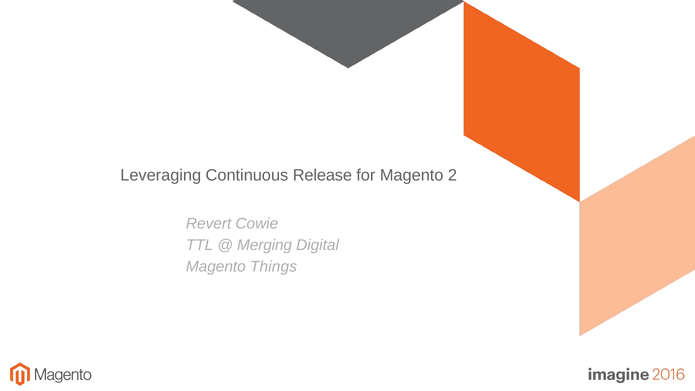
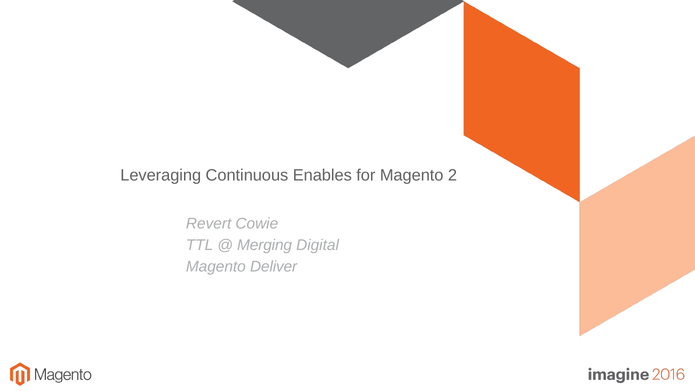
Release: Release -> Enables (322, 175)
Things: Things -> Deliver (274, 267)
